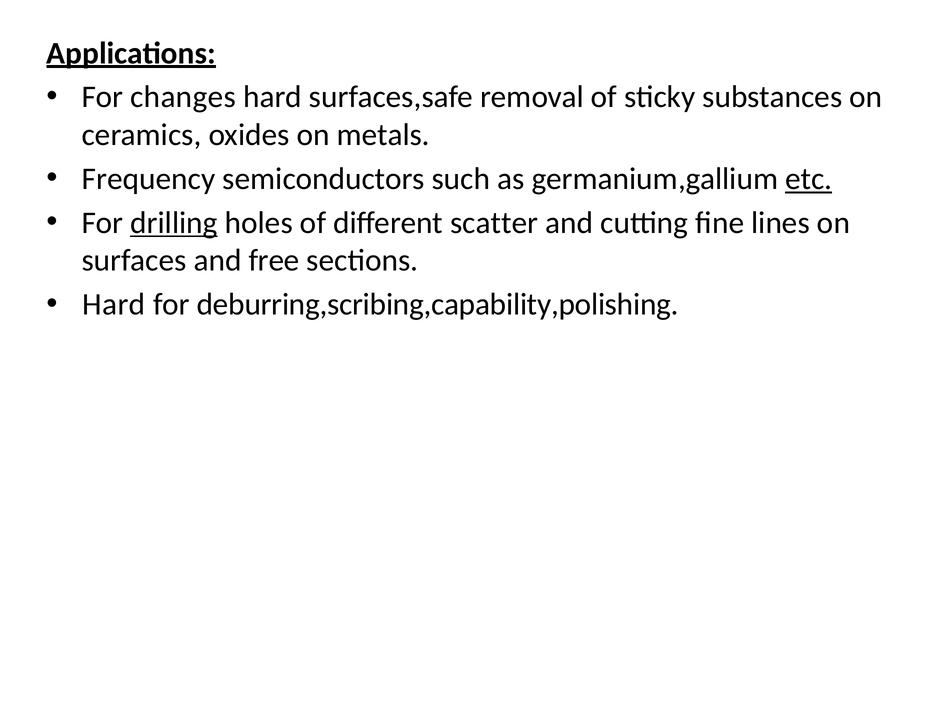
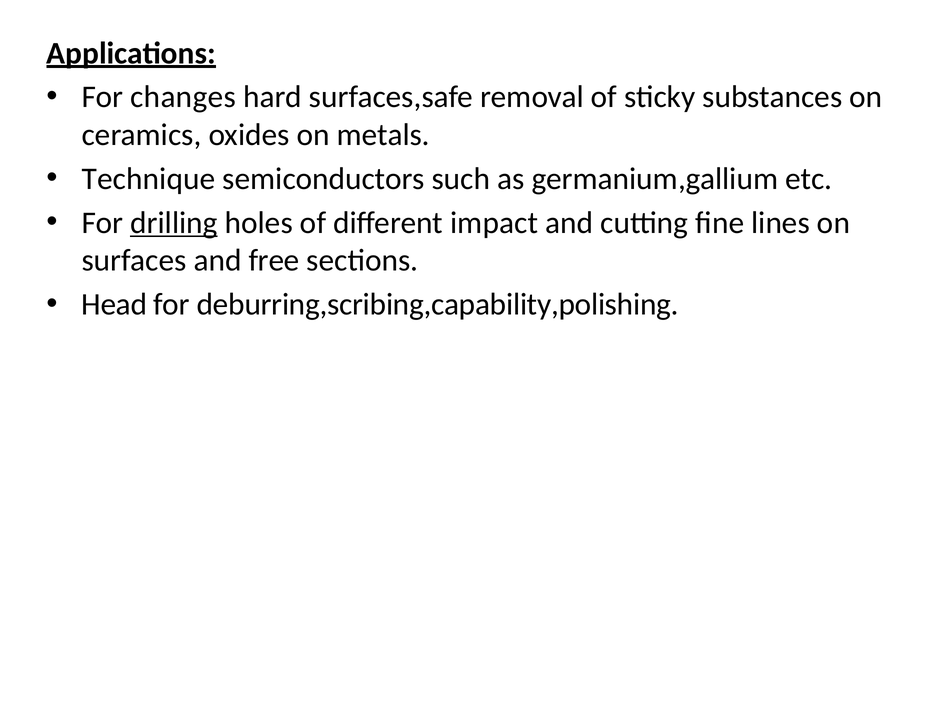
Frequency: Frequency -> Technique (149, 179)
etc underline: present -> none (809, 179)
scatter: scatter -> impact (494, 223)
Hard: Hard -> Head (114, 304)
